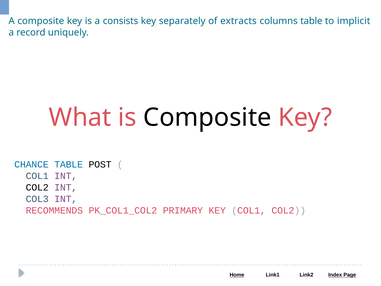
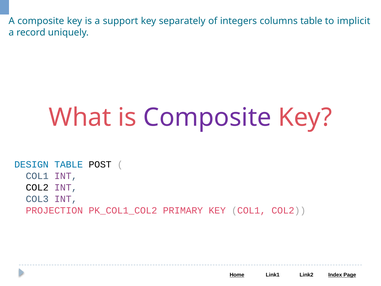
consists: consists -> support (120, 21)
extracts: extracts -> integers (239, 21)
Composite colour: black -> purple (207, 117)
CHANCE: CHANCE -> DESIGN (31, 164)
RECOMMENDS: RECOMMENDS -> PROJECTION (54, 210)
